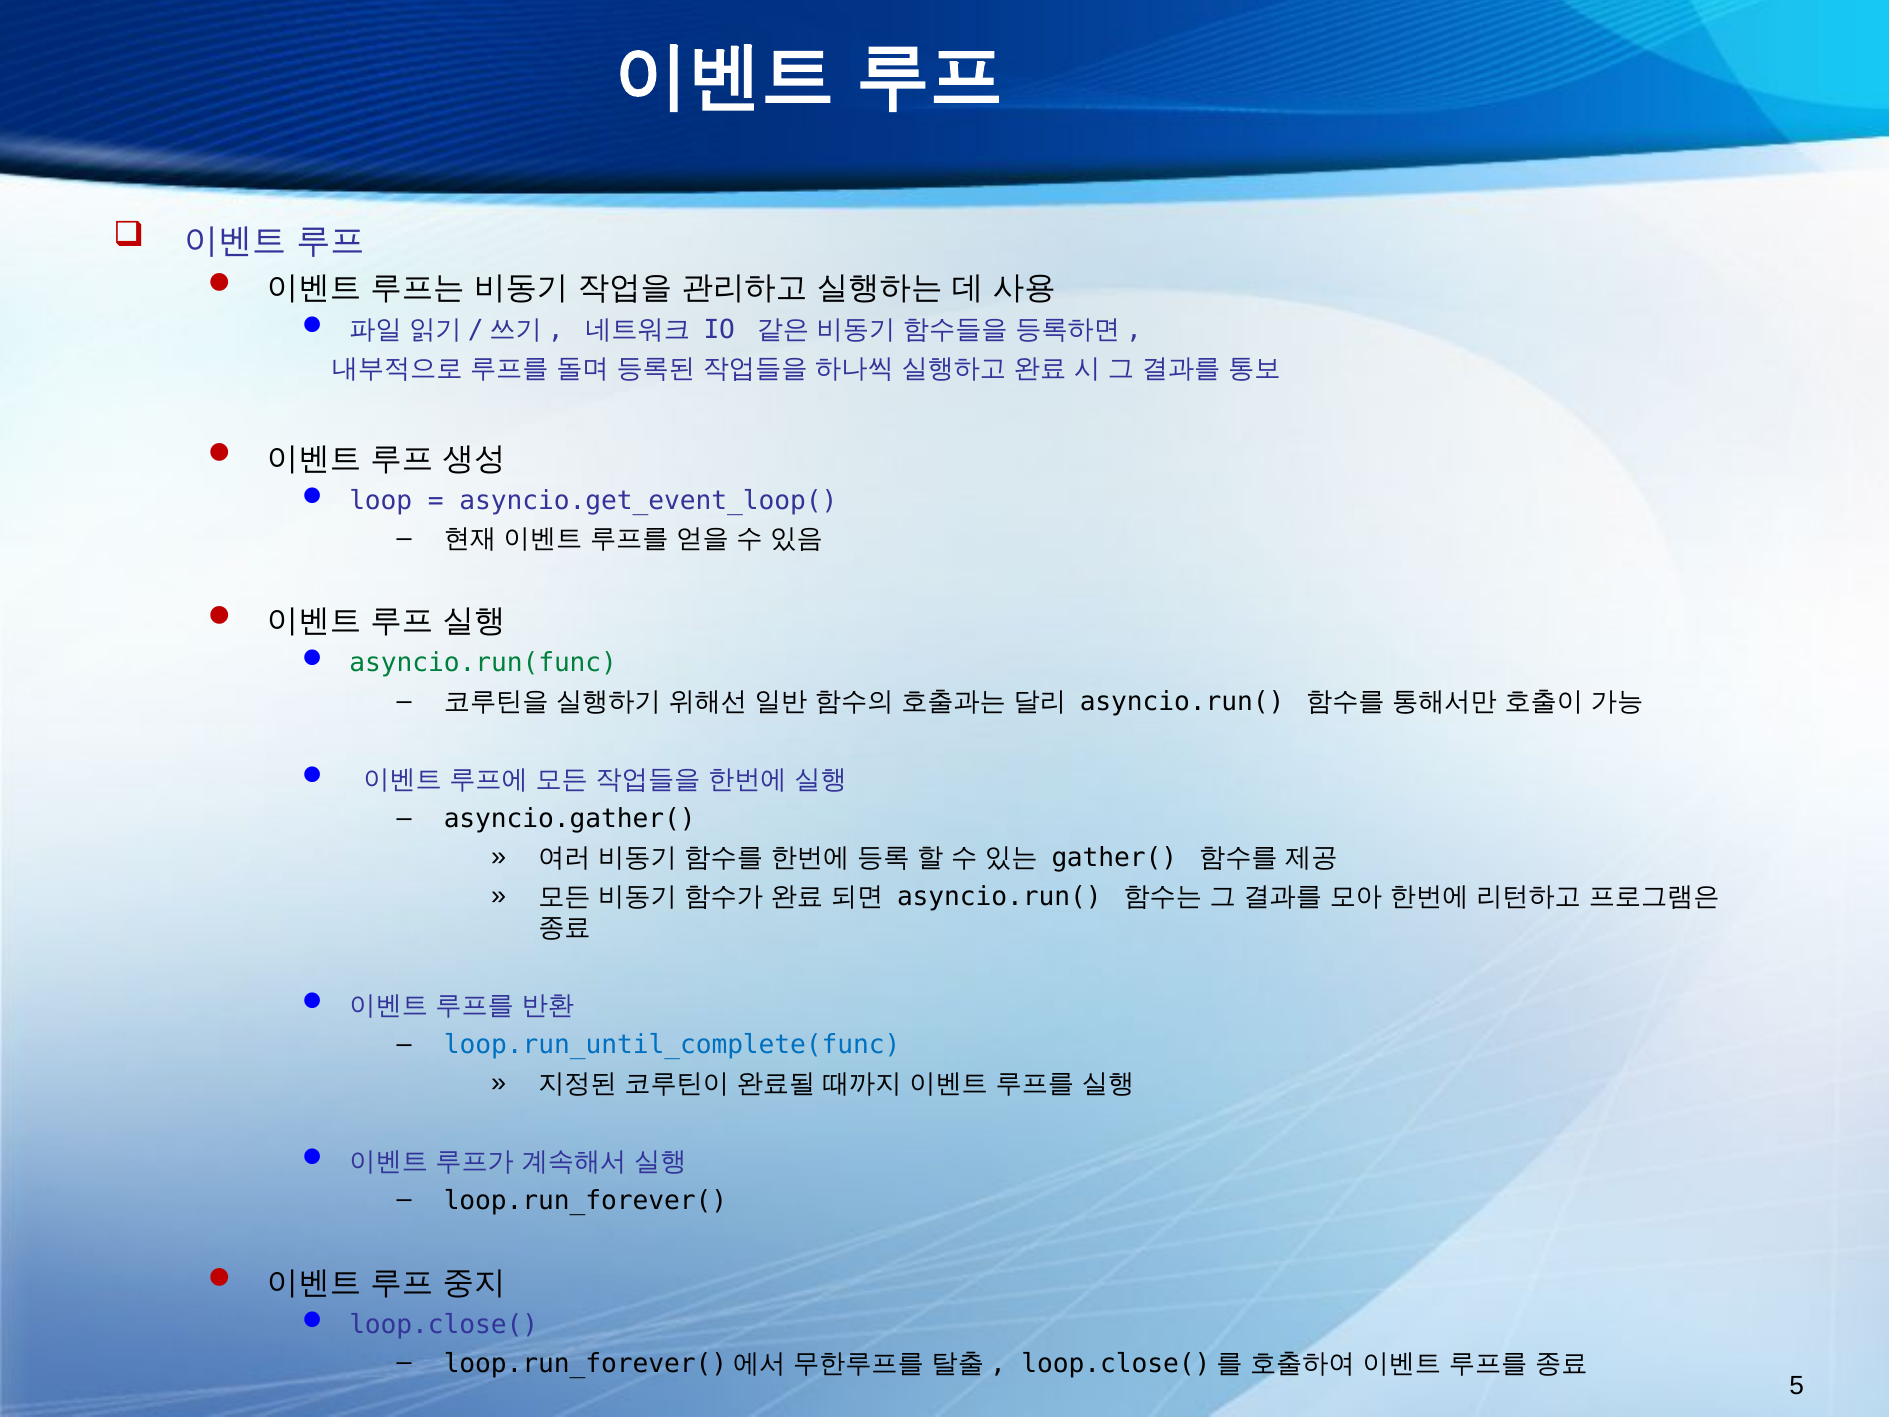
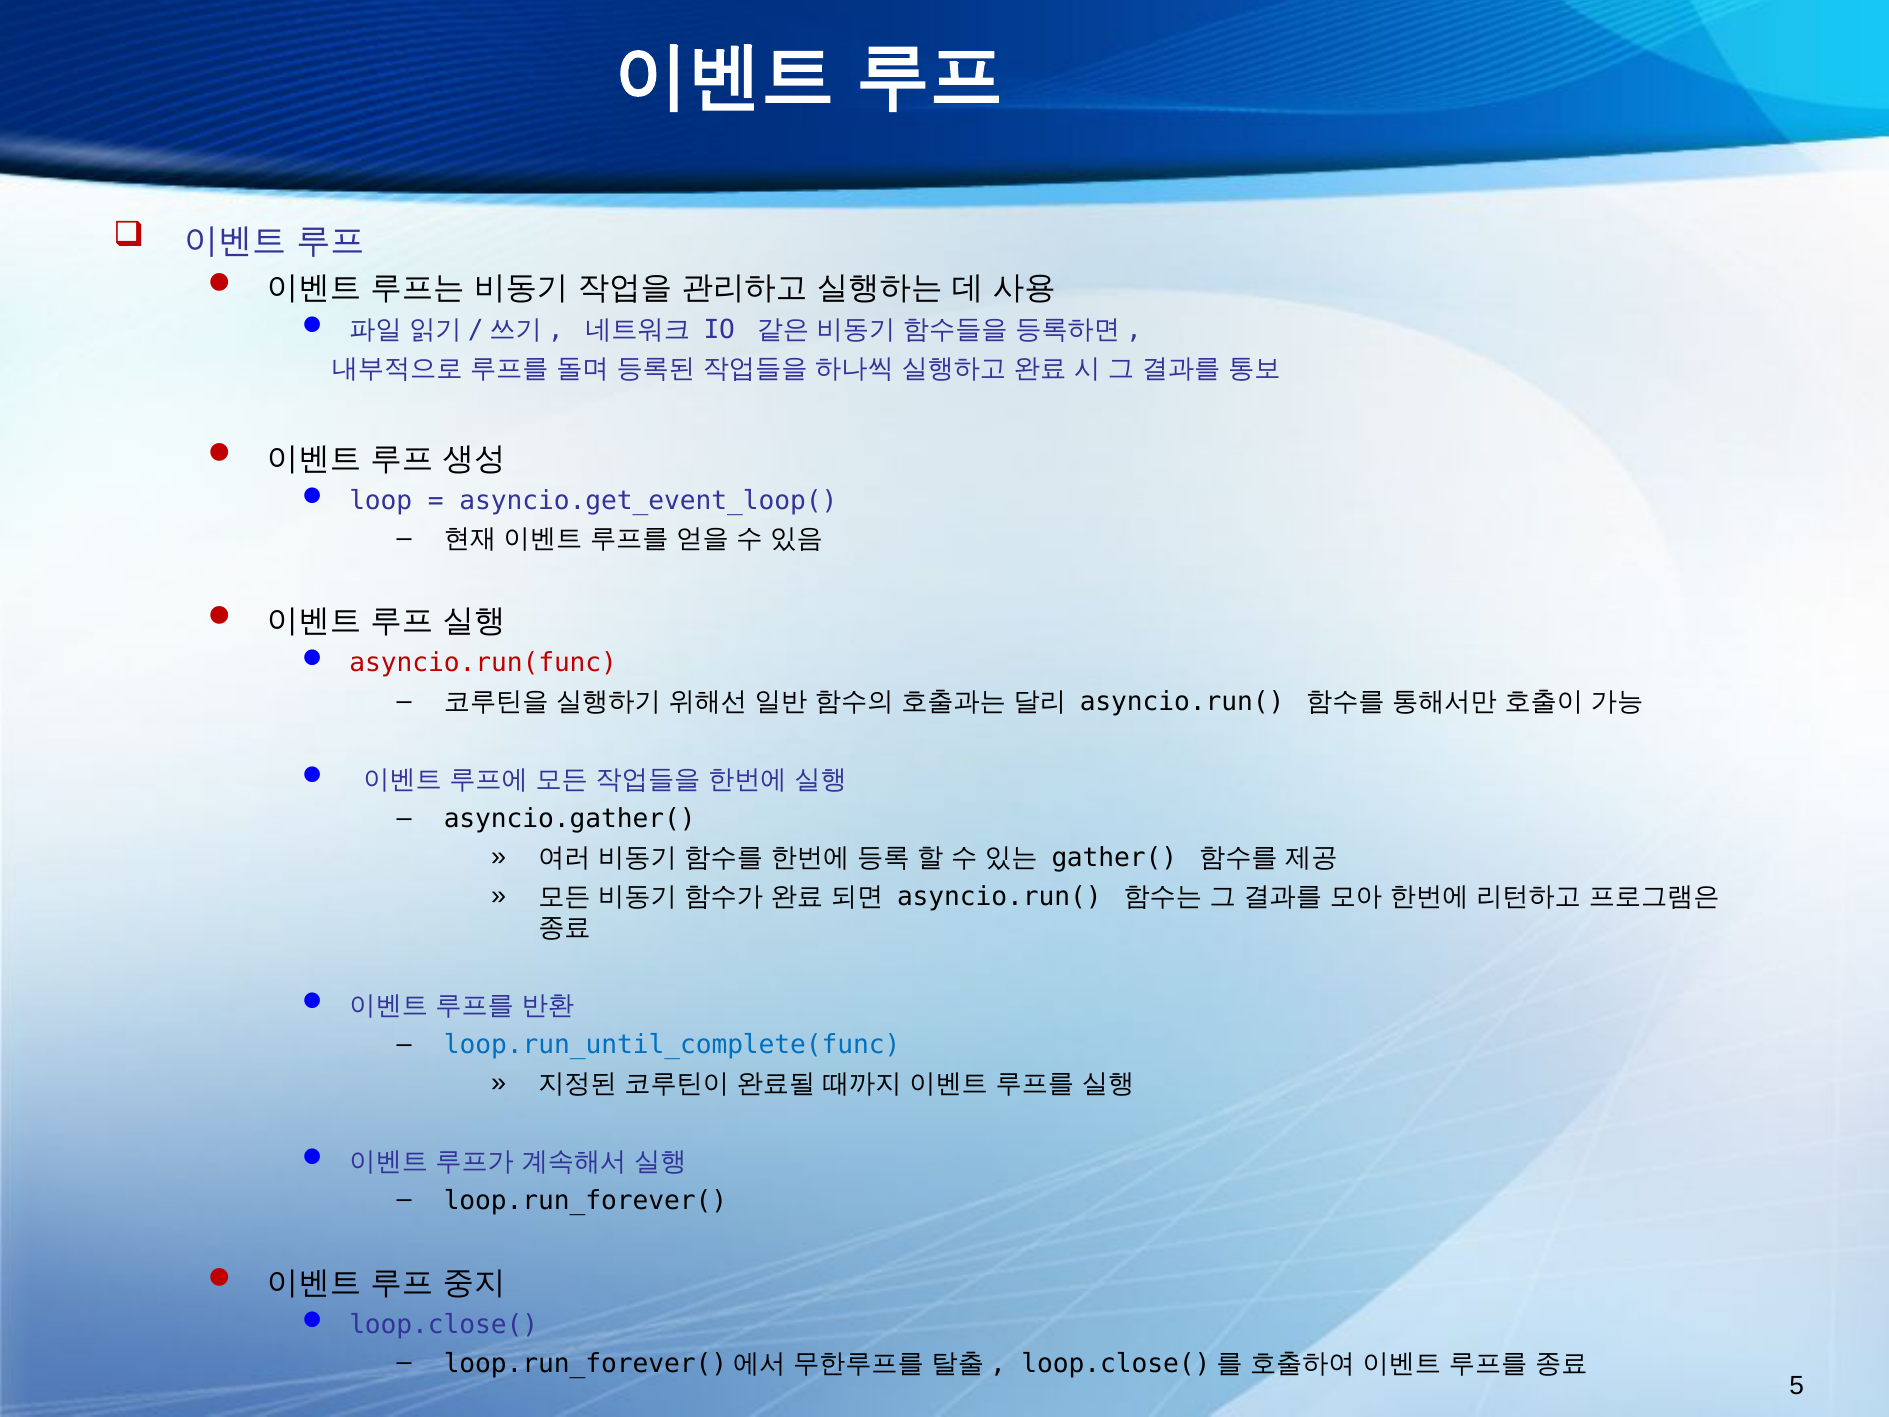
asyncio.run(func colour: green -> red (483, 663)
